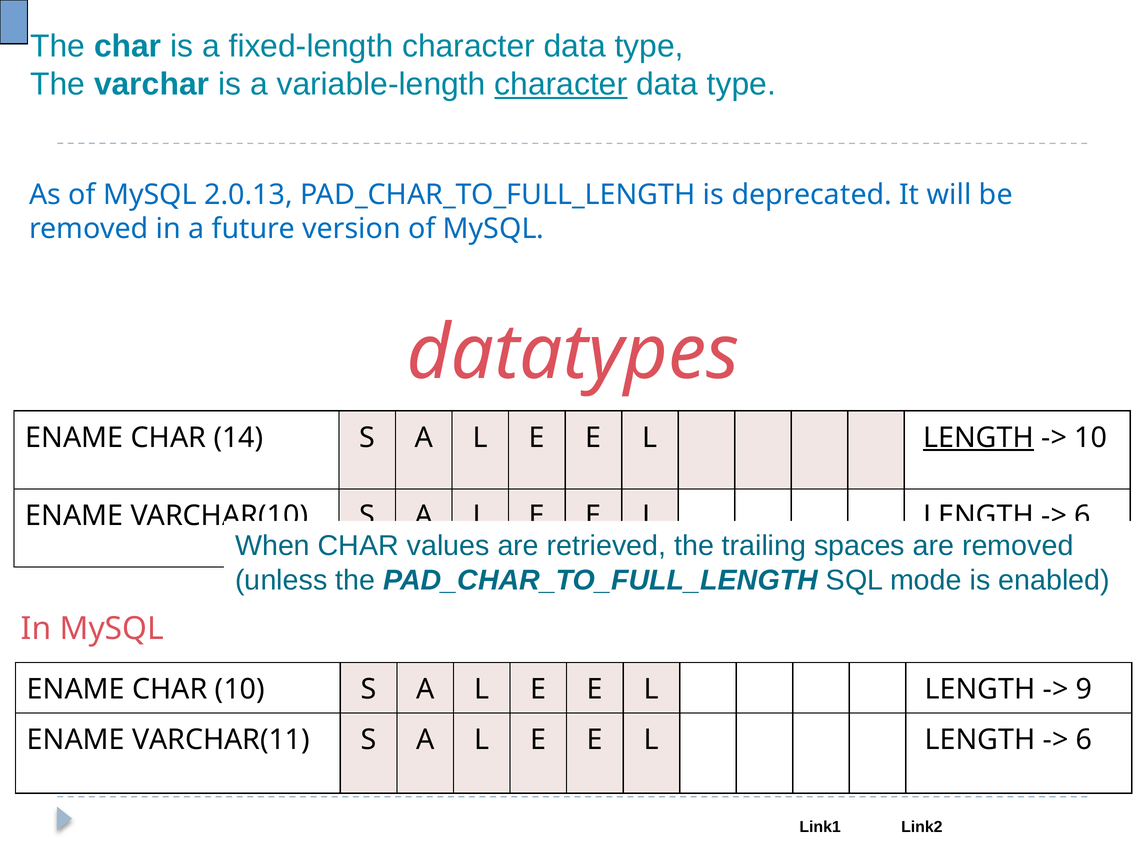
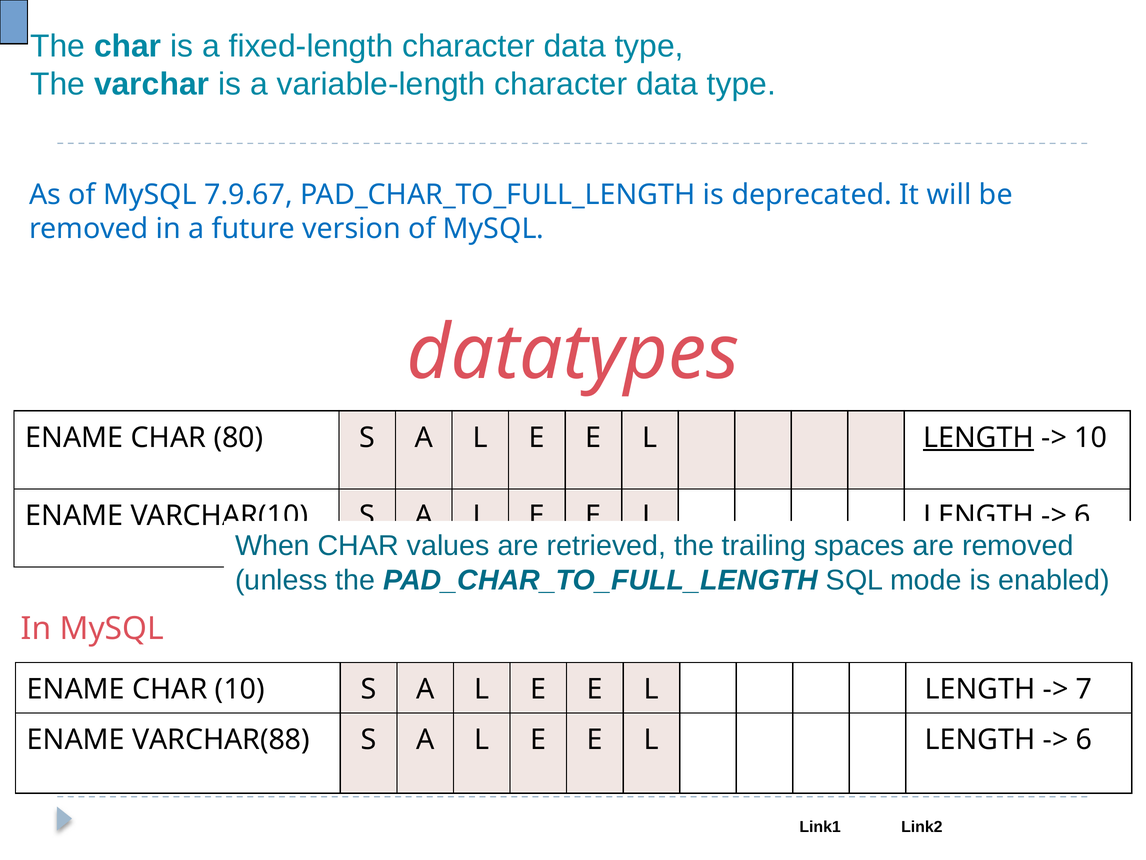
character underline: present -> none (561, 84)
2.0.13: 2.0.13 -> 7.9.67 (248, 195)
14: 14 -> 80 (238, 437)
9: 9 -> 7 (1084, 689)
VARCHAR(11: VARCHAR(11 -> VARCHAR(88 (221, 739)
